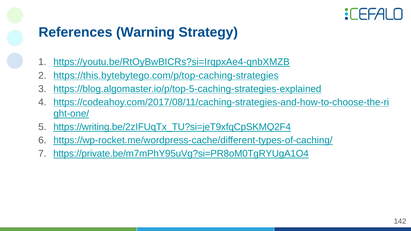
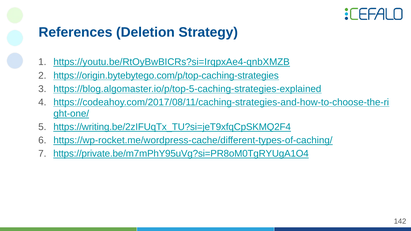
Warning: Warning -> Deletion (145, 32)
https://this.bytebytego.com/p/top-caching-strategies: https://this.bytebytego.com/p/top-caching-strategies -> https://origin.bytebytego.com/p/top-caching-strategies (166, 76)
